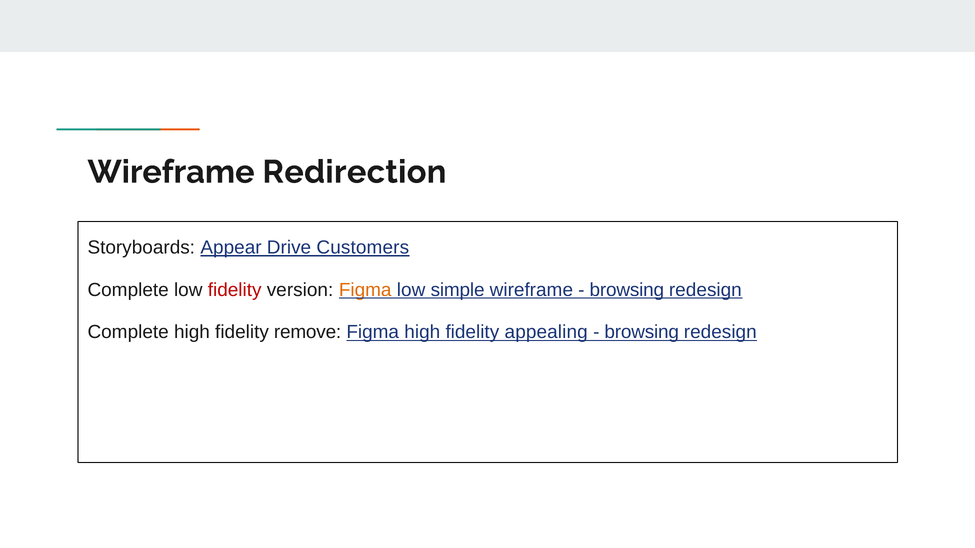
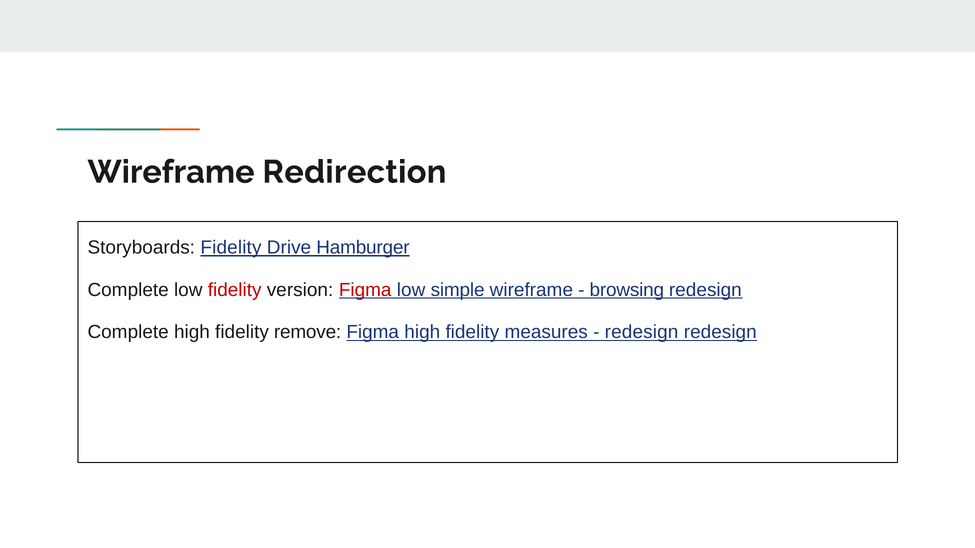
Storyboards Appear: Appear -> Fidelity (231, 248)
Customers: Customers -> Hamburger (363, 248)
Figma colour: orange -> red (365, 290)
appealing: appealing -> measures (546, 332)
browsing: browsing -> redesign (642, 332)
